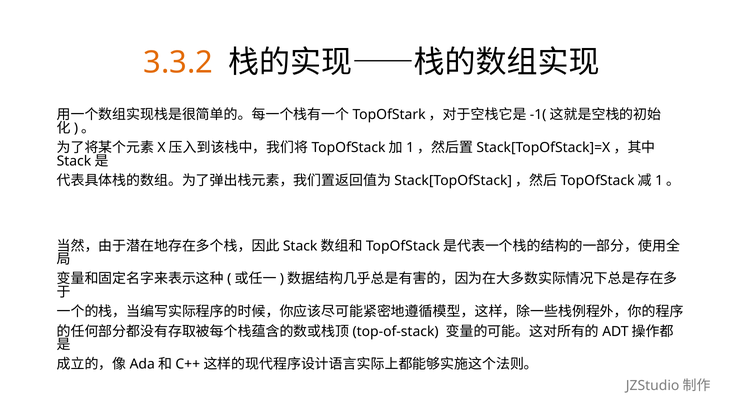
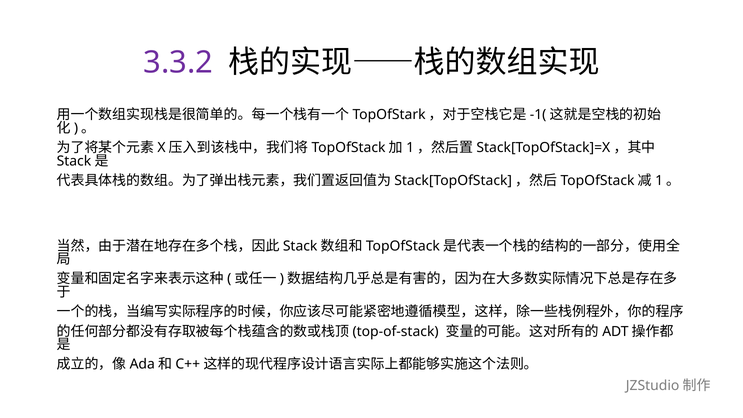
3.3.2 colour: orange -> purple (178, 62)
